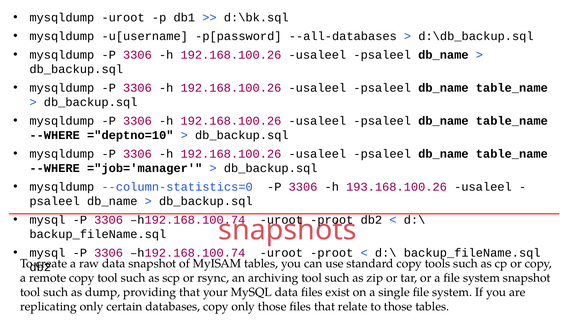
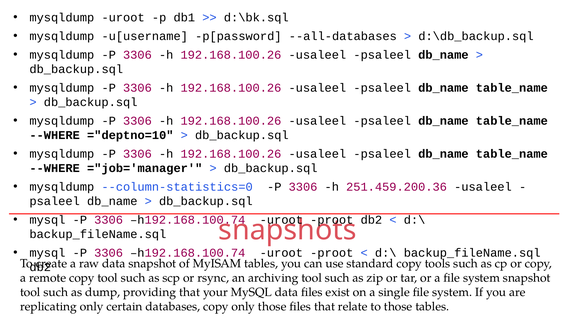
193.168.100.26: 193.168.100.26 -> 251.459.200.36 (397, 187)
